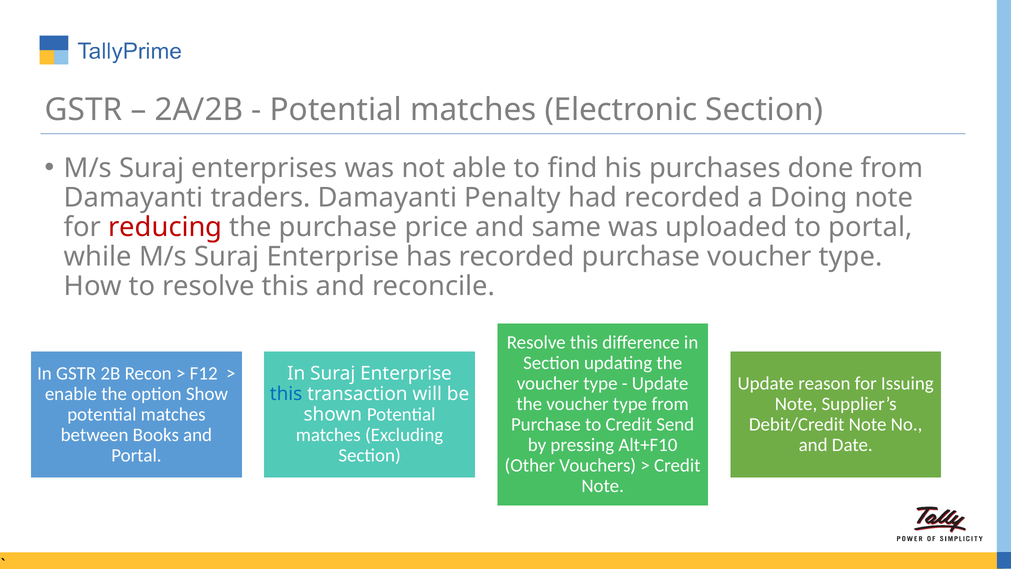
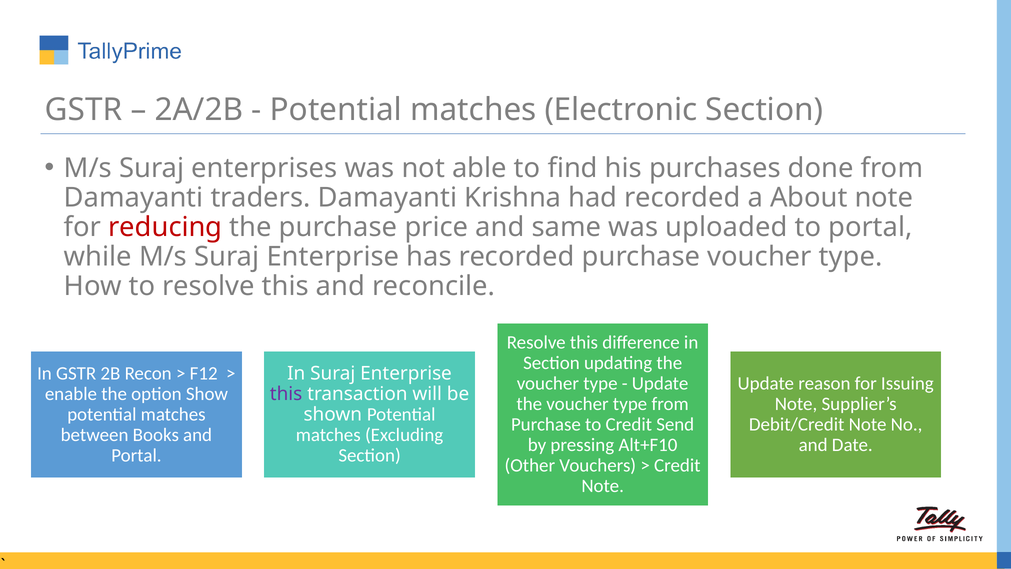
Penalty: Penalty -> Krishna (513, 197)
Doing: Doing -> About (809, 197)
this colour: blue -> purple (286, 394)
